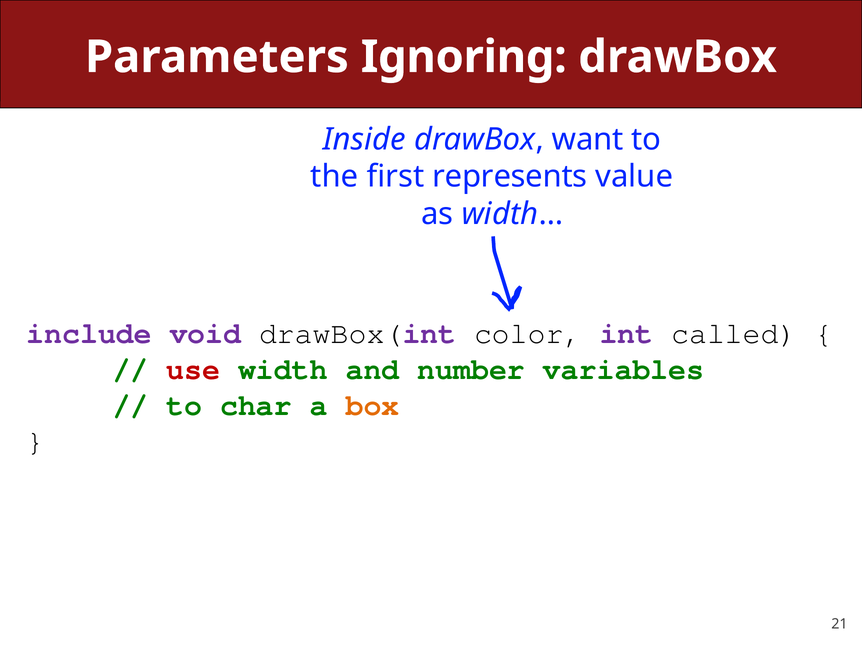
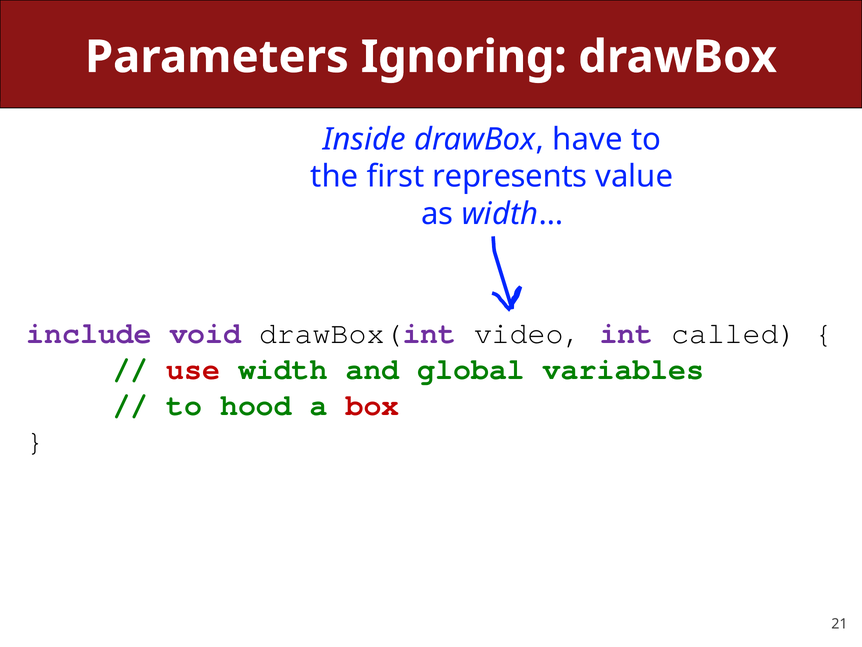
want: want -> have (587, 139)
color: color -> video (528, 333)
number: number -> global (471, 369)
char: char -> hood (256, 405)
box colour: orange -> red (373, 405)
